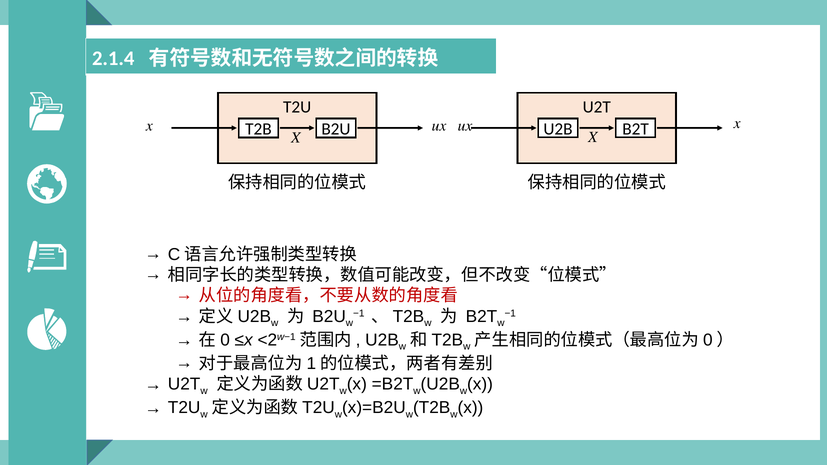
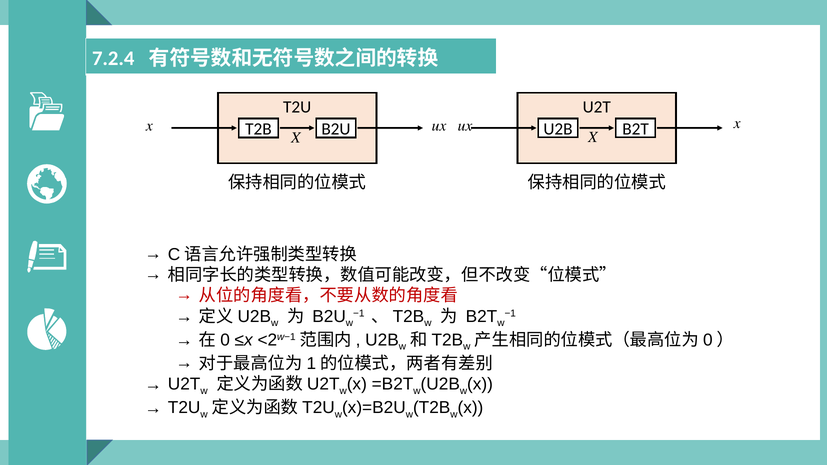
2.1.4: 2.1.4 -> 7.2.4 (113, 58)
